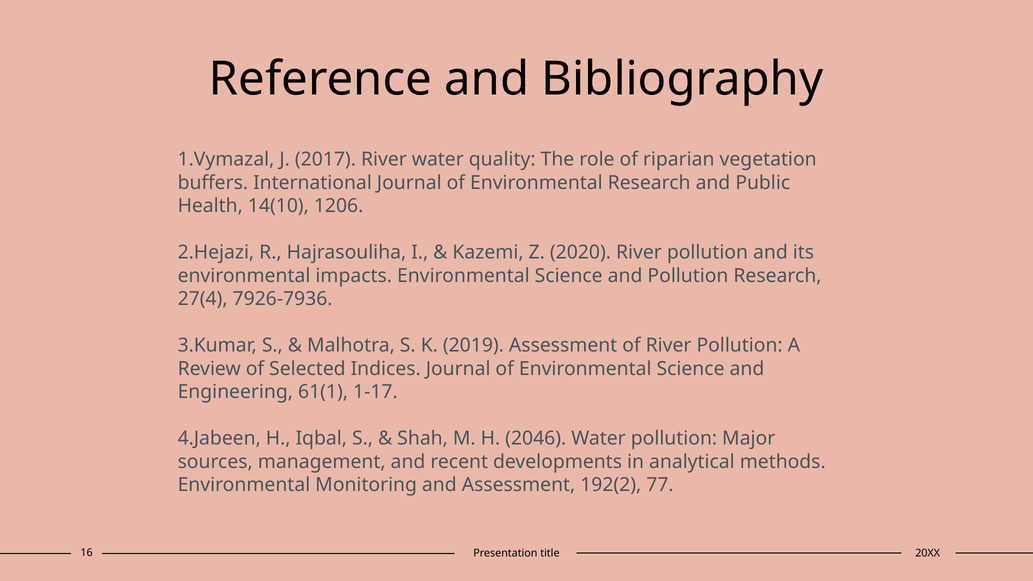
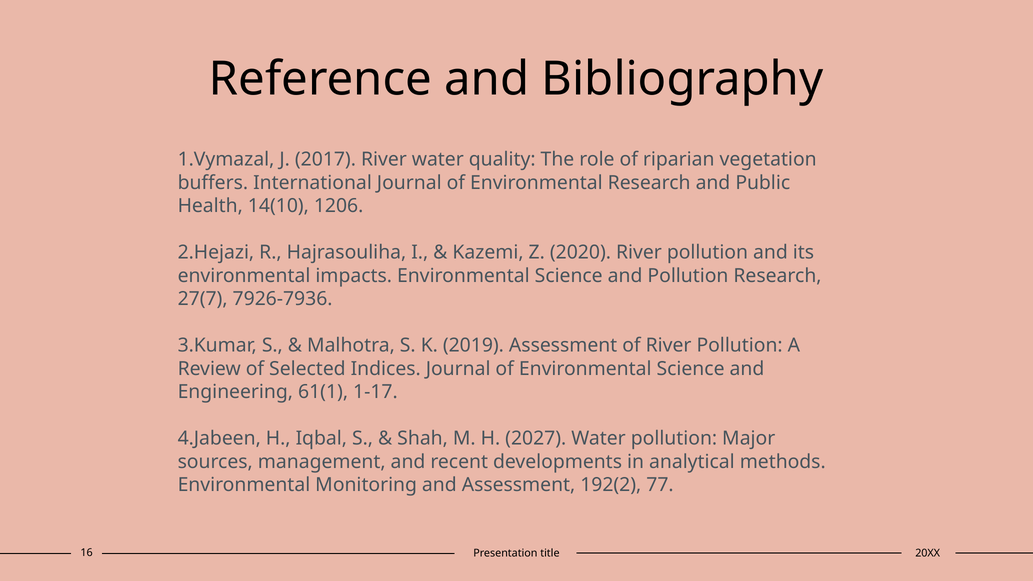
27(4: 27(4 -> 27(7 (203, 299)
2046: 2046 -> 2027 (536, 439)
